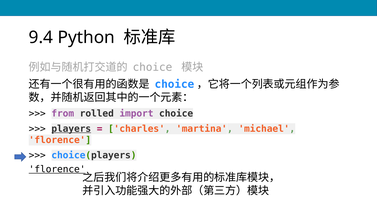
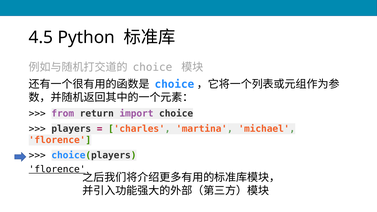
9.4: 9.4 -> 4.5 (41, 37)
rolled: rolled -> return (97, 114)
players underline: present -> none (71, 129)
